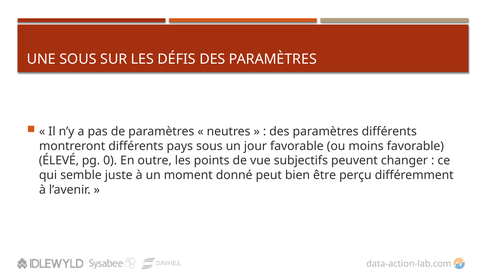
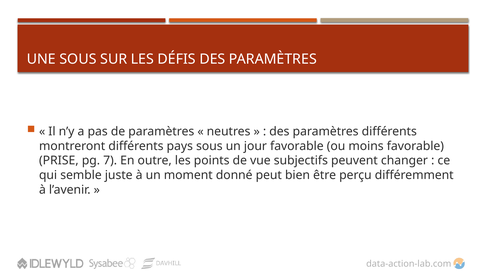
ÉLEVÉ: ÉLEVÉ -> PRISE (59, 160)
0: 0 -> 7 (110, 160)
